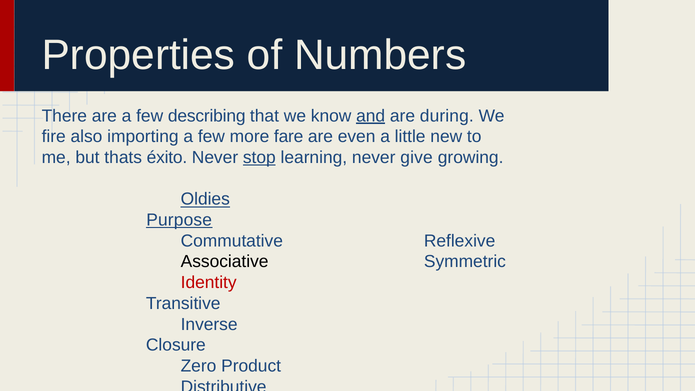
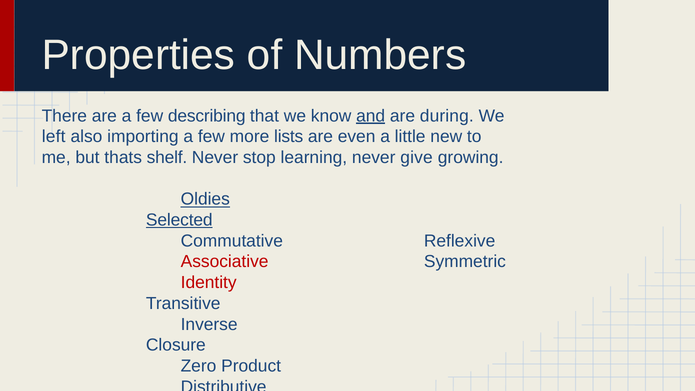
fire: fire -> left (54, 137)
fare: fare -> lists (289, 137)
éxito: éxito -> shelf (167, 157)
stop underline: present -> none (259, 157)
Purpose: Purpose -> Selected (179, 220)
Associative colour: black -> red (225, 262)
